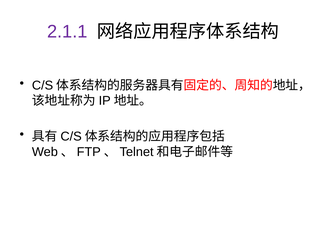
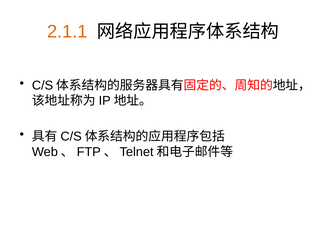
2.1.1 colour: purple -> orange (67, 32)
